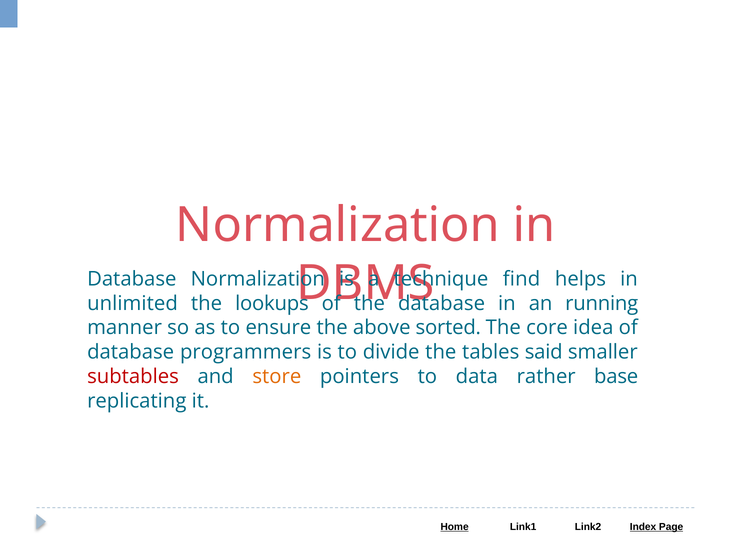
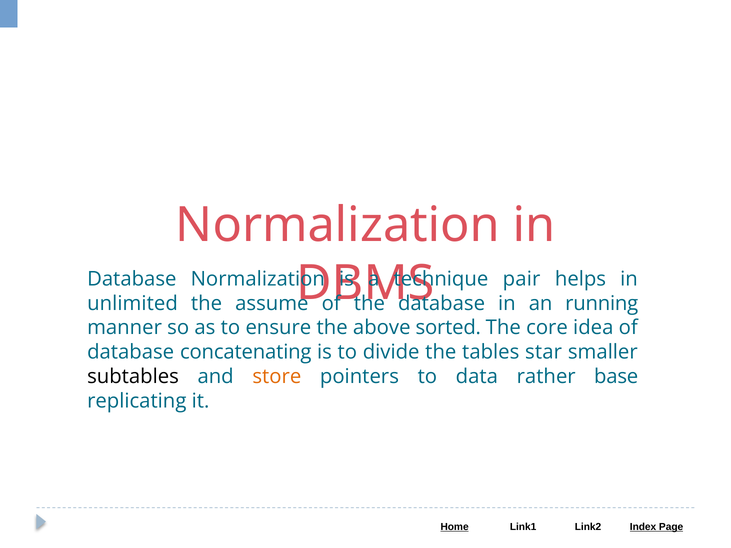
find: find -> pair (522, 279)
lookups: lookups -> assume (272, 304)
programmers: programmers -> concatenating (246, 352)
said: said -> star (544, 352)
subtables colour: red -> black (133, 377)
